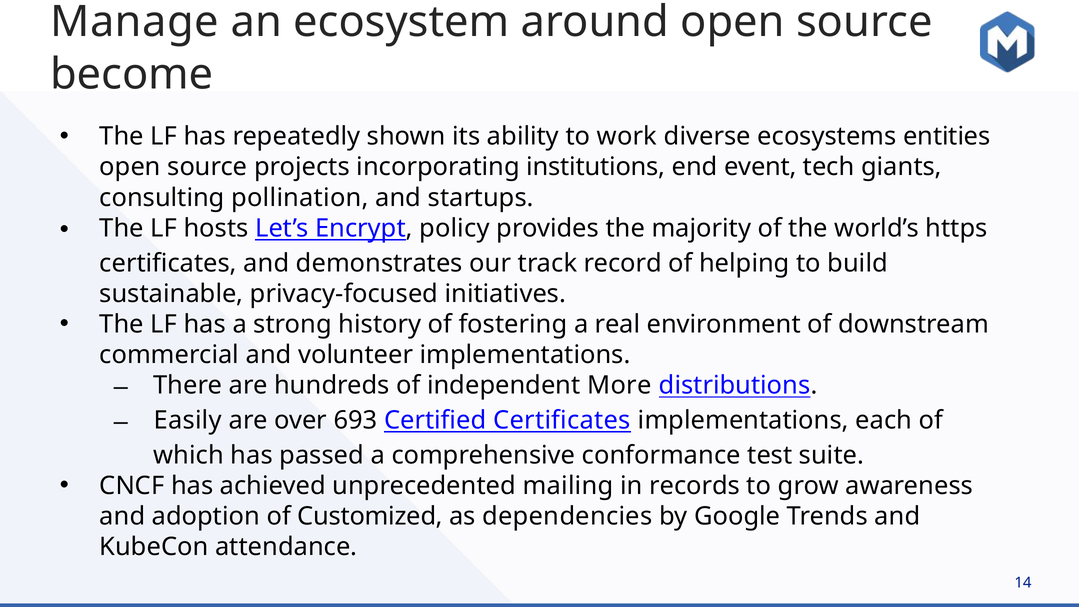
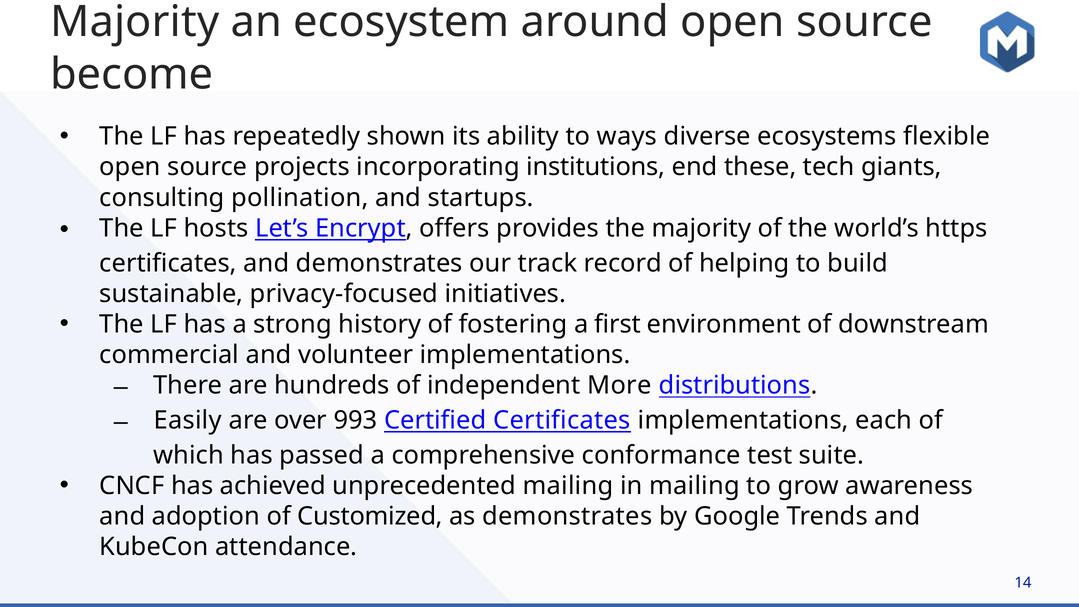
Manage: Manage -> Majority (135, 22)
work: work -> ways (627, 136)
entities: entities -> flexible (947, 136)
event: event -> these (760, 167)
policy: policy -> offers (454, 228)
real: real -> first (618, 324)
693: 693 -> 993 (355, 420)
in records: records -> mailing (695, 486)
as dependencies: dependencies -> demonstrates (567, 516)
